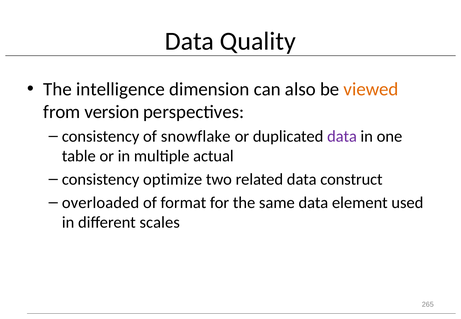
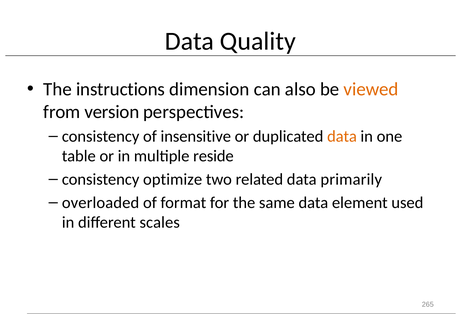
intelligence: intelligence -> instructions (121, 89)
snowflake: snowflake -> insensitive (196, 136)
data colour: purple -> orange (342, 136)
actual: actual -> reside (213, 156)
construct: construct -> primarily (351, 179)
